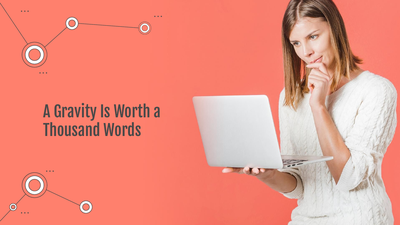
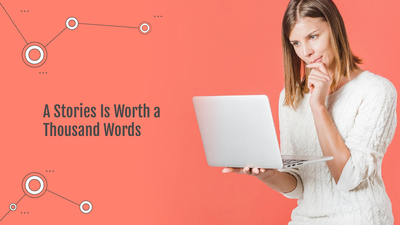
Gravity: Gravity -> Stories (75, 112)
